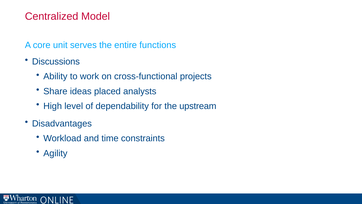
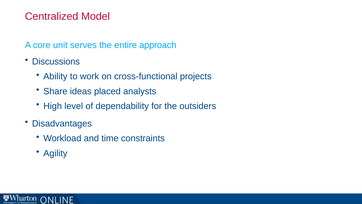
functions: functions -> approach (158, 45)
upstream: upstream -> outsiders (198, 106)
